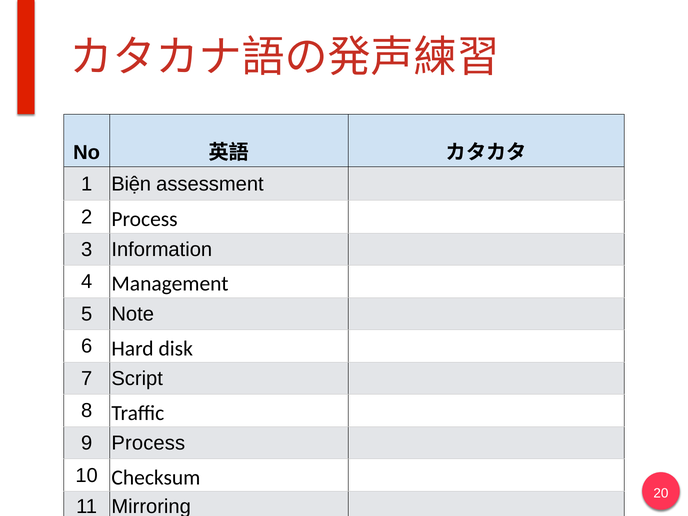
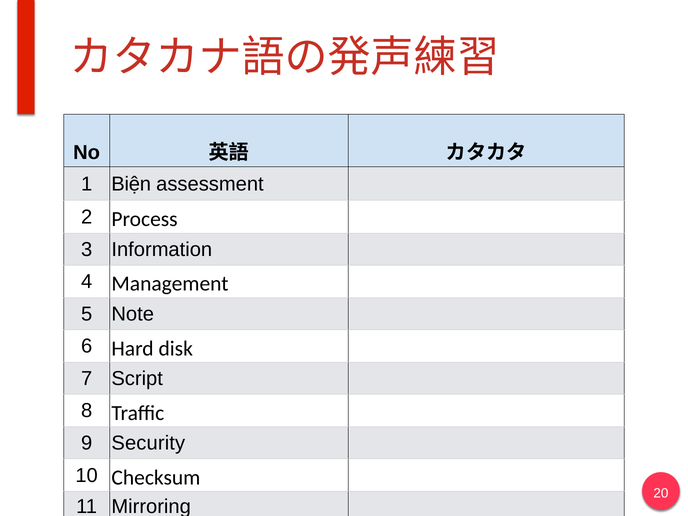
9 Process: Process -> Security (148, 443)
